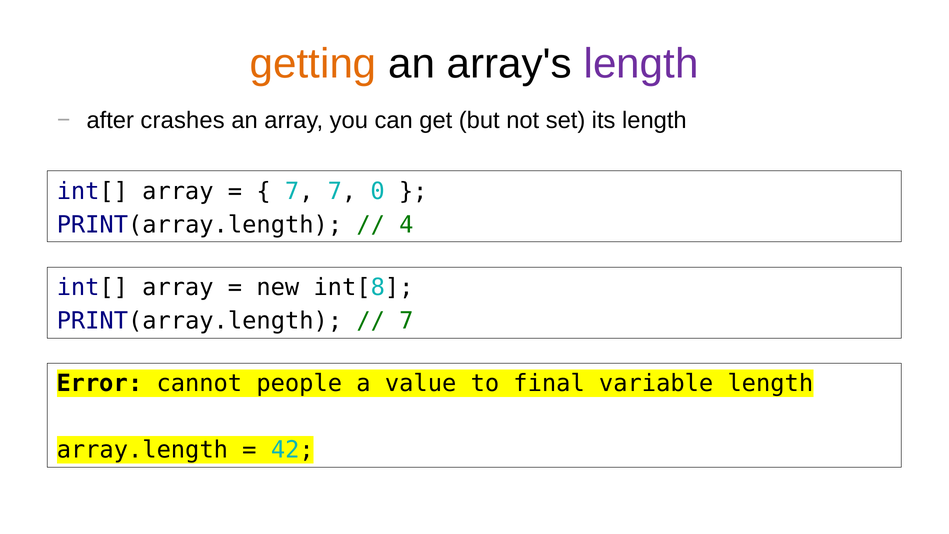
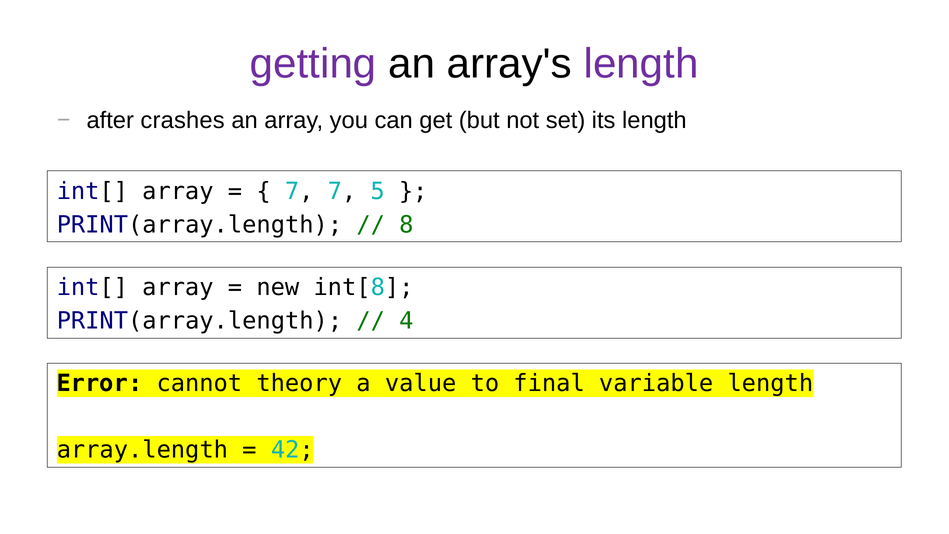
getting colour: orange -> purple (313, 64)
0: 0 -> 5 (378, 191)
4: 4 -> 8 (406, 225)
7: 7 -> 4 (406, 321)
people: people -> theory (299, 383)
